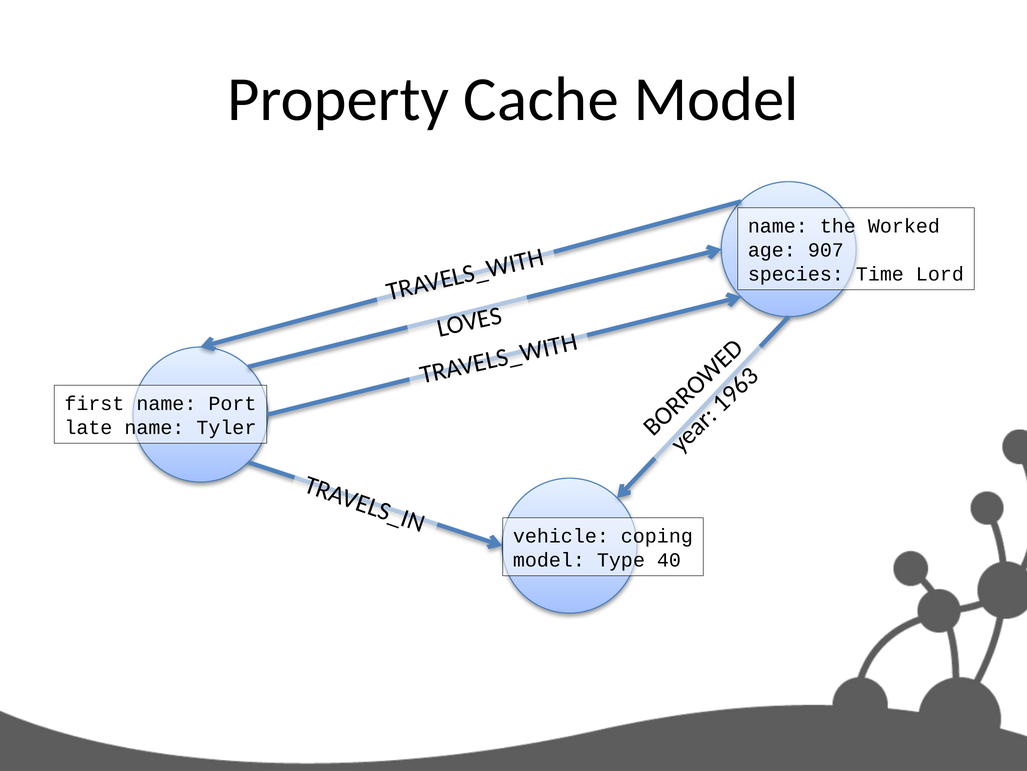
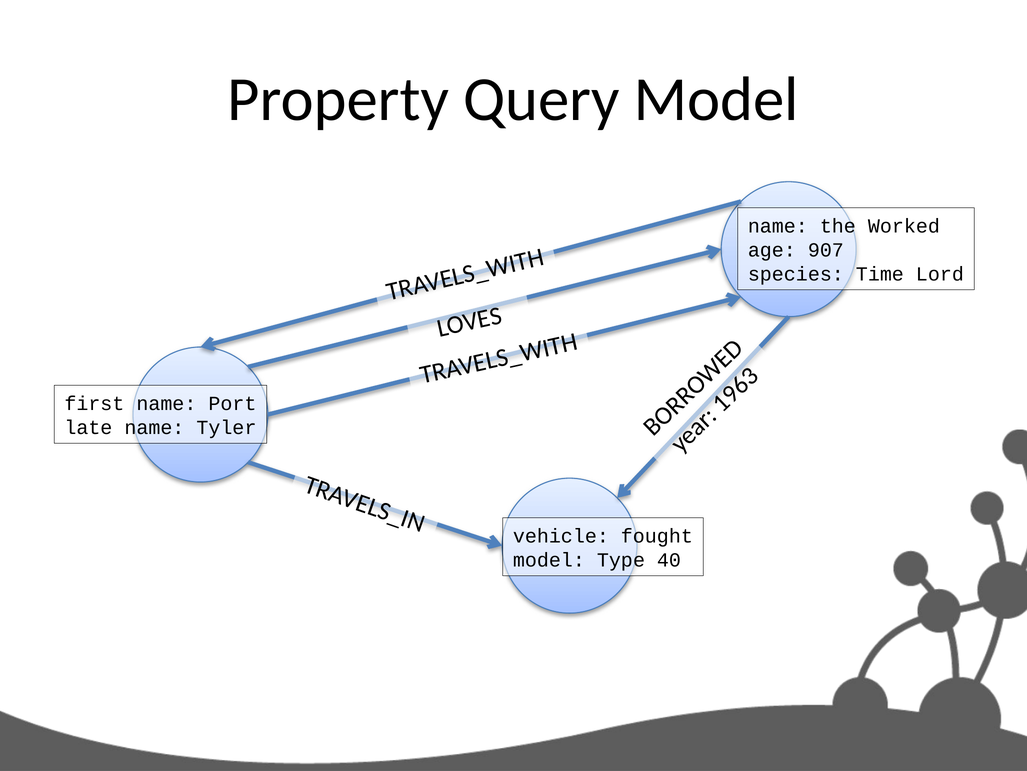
Cache: Cache -> Query (541, 99)
coping: coping -> fought (657, 536)
